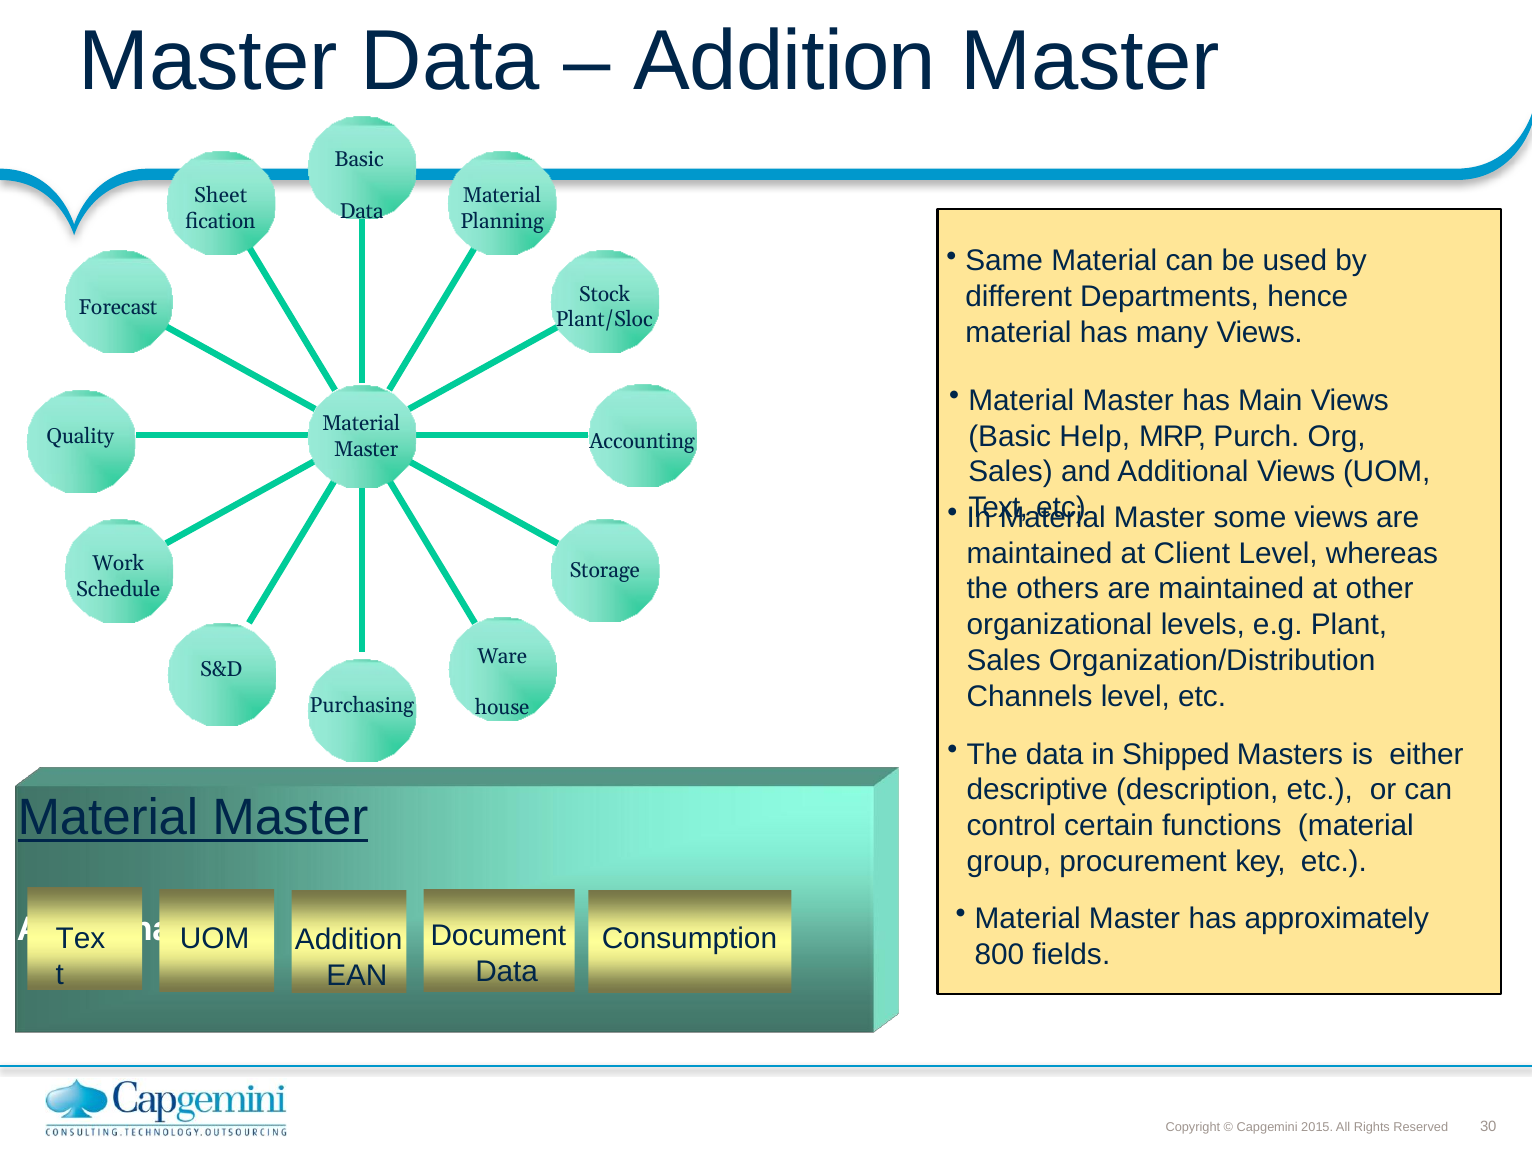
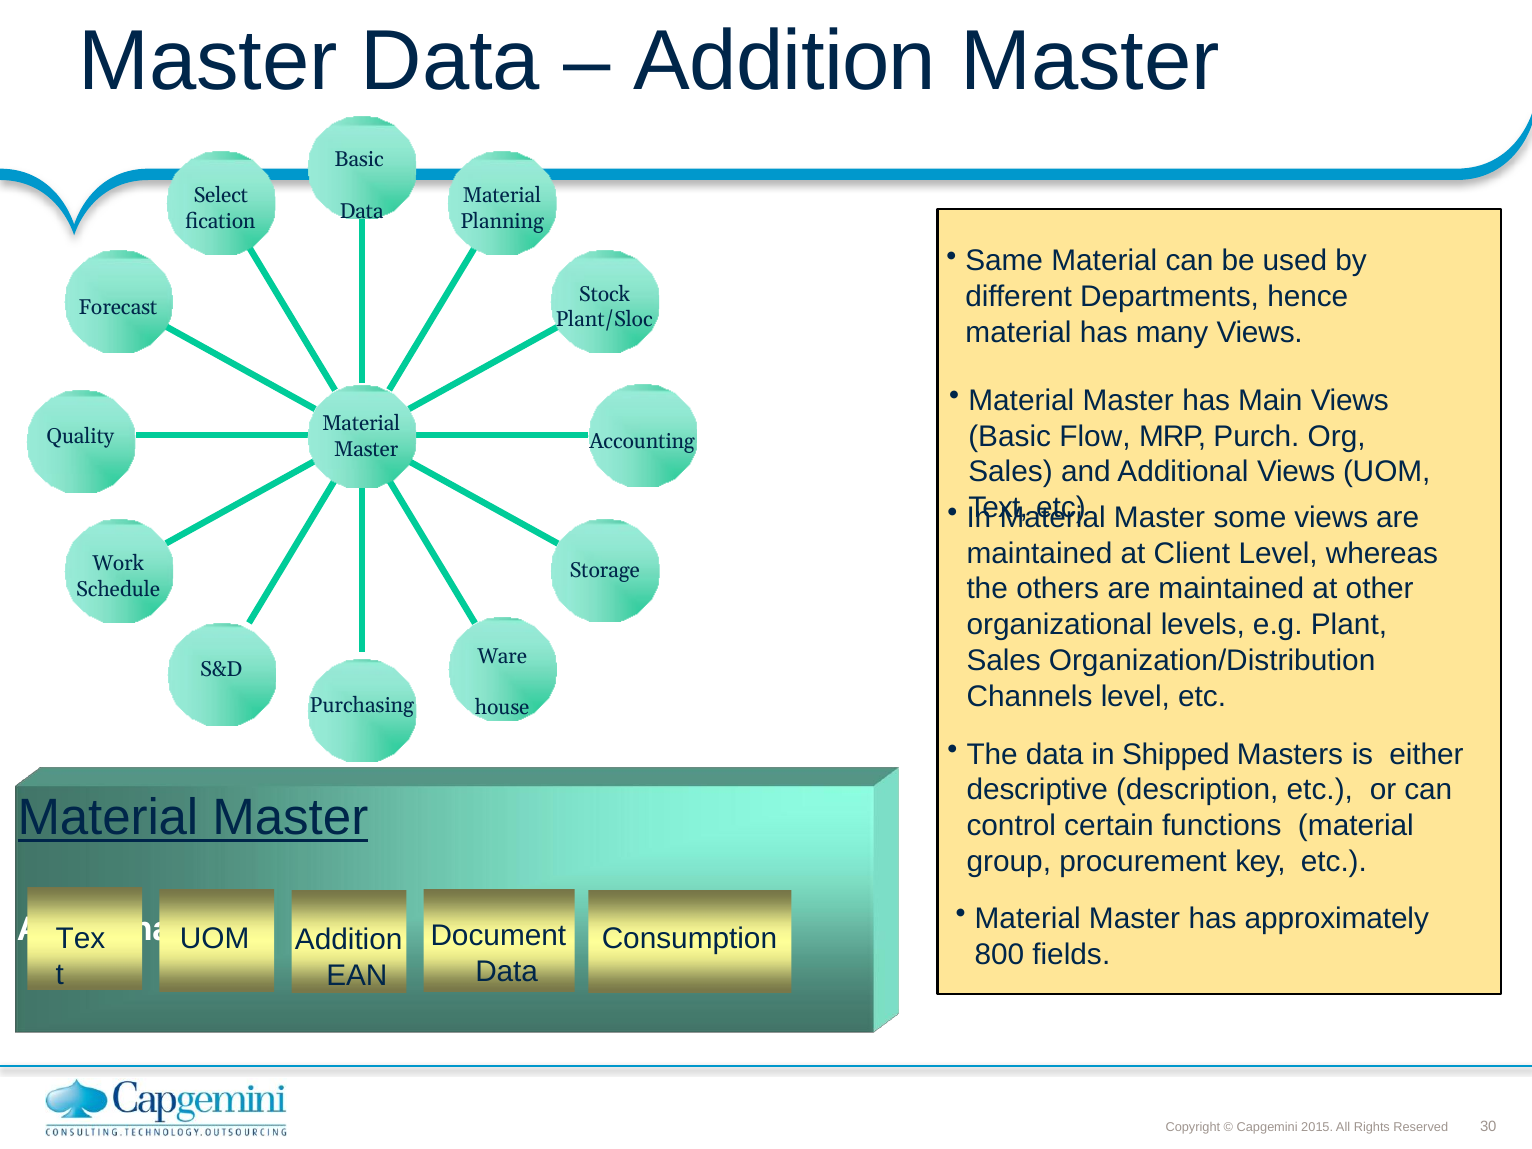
Sheet: Sheet -> Select (221, 196)
Help: Help -> Flow (1095, 436)
